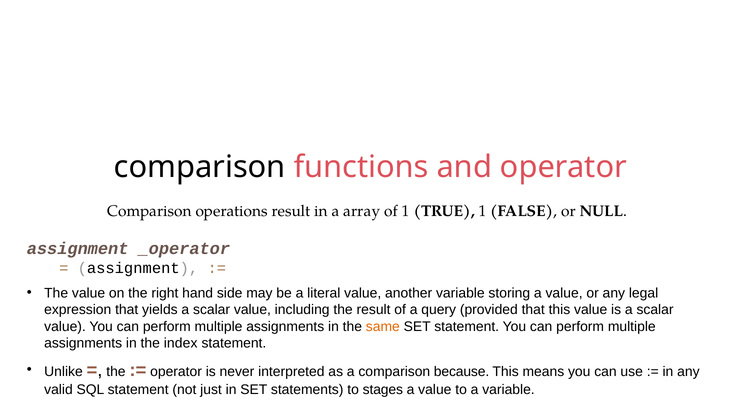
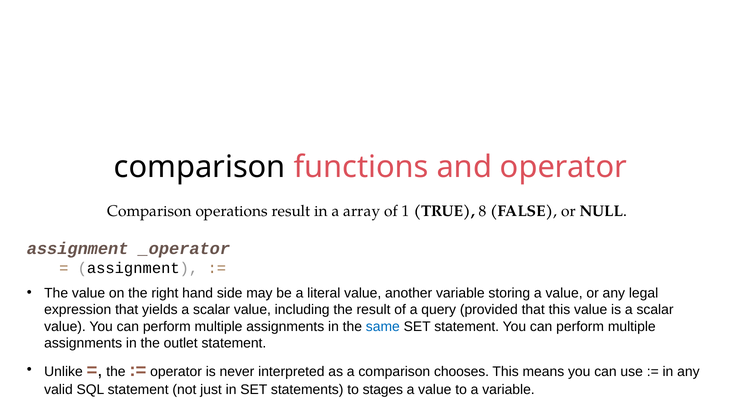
TRUE 1: 1 -> 8 (483, 211)
same colour: orange -> blue (383, 326)
index: index -> outlet (181, 343)
because: because -> chooses (462, 372)
